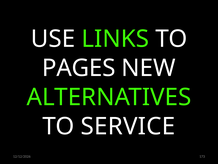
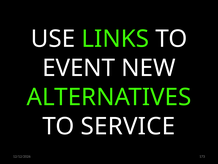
PAGES: PAGES -> EVENT (79, 68)
